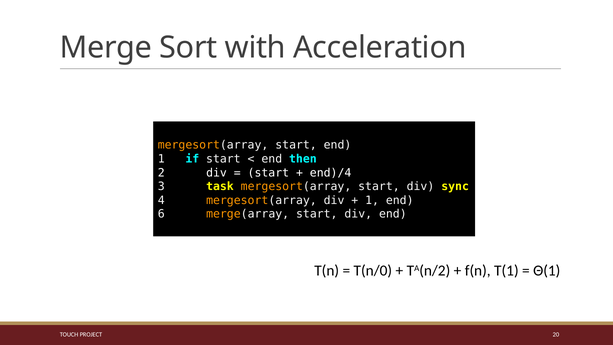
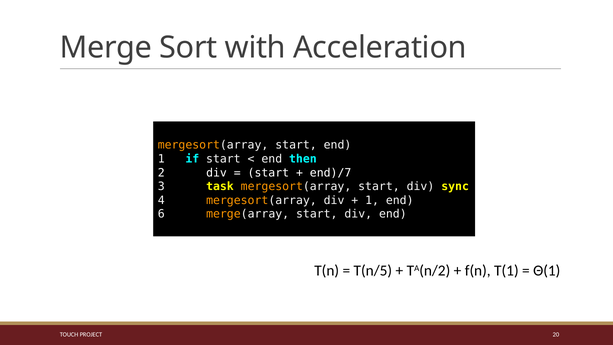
end)/4: end)/4 -> end)/7 (331, 173)
T(n/0: T(n/0 -> T(n/5 (373, 270)
